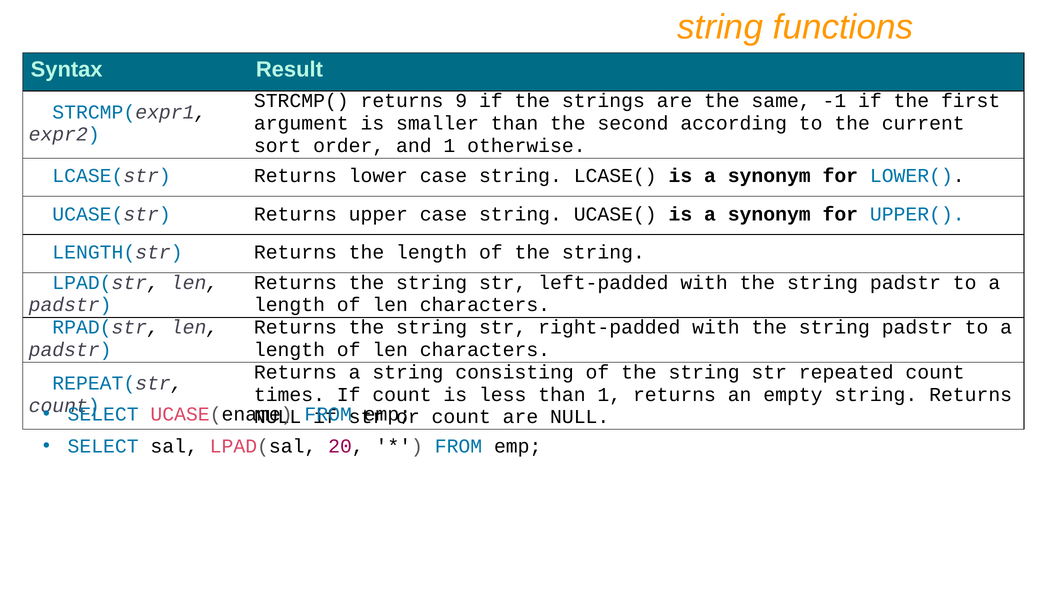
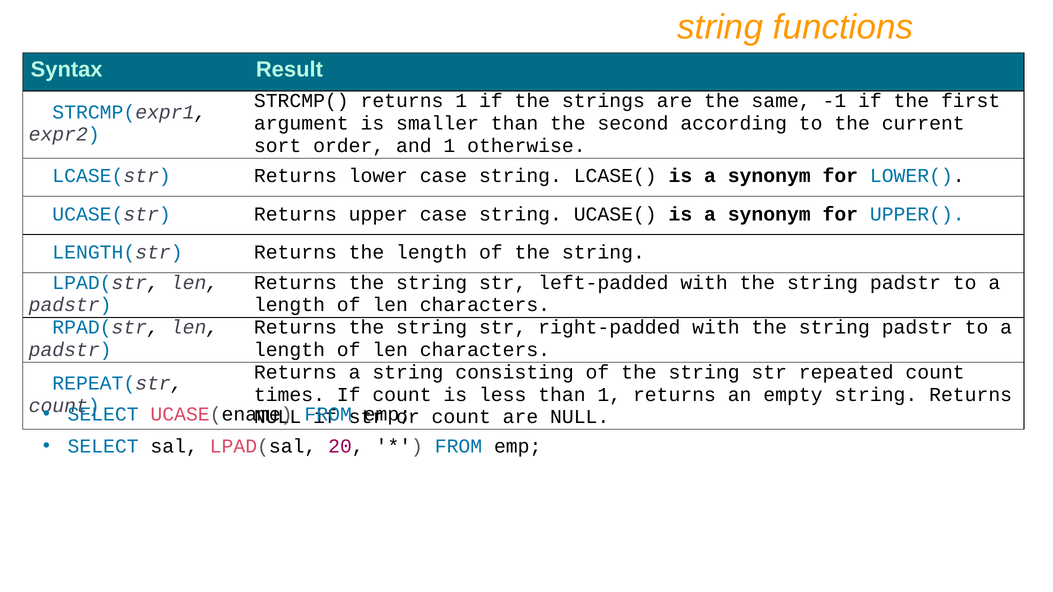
returns 9: 9 -> 1 (461, 101)
